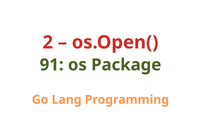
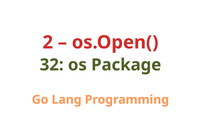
91: 91 -> 32 (52, 65)
